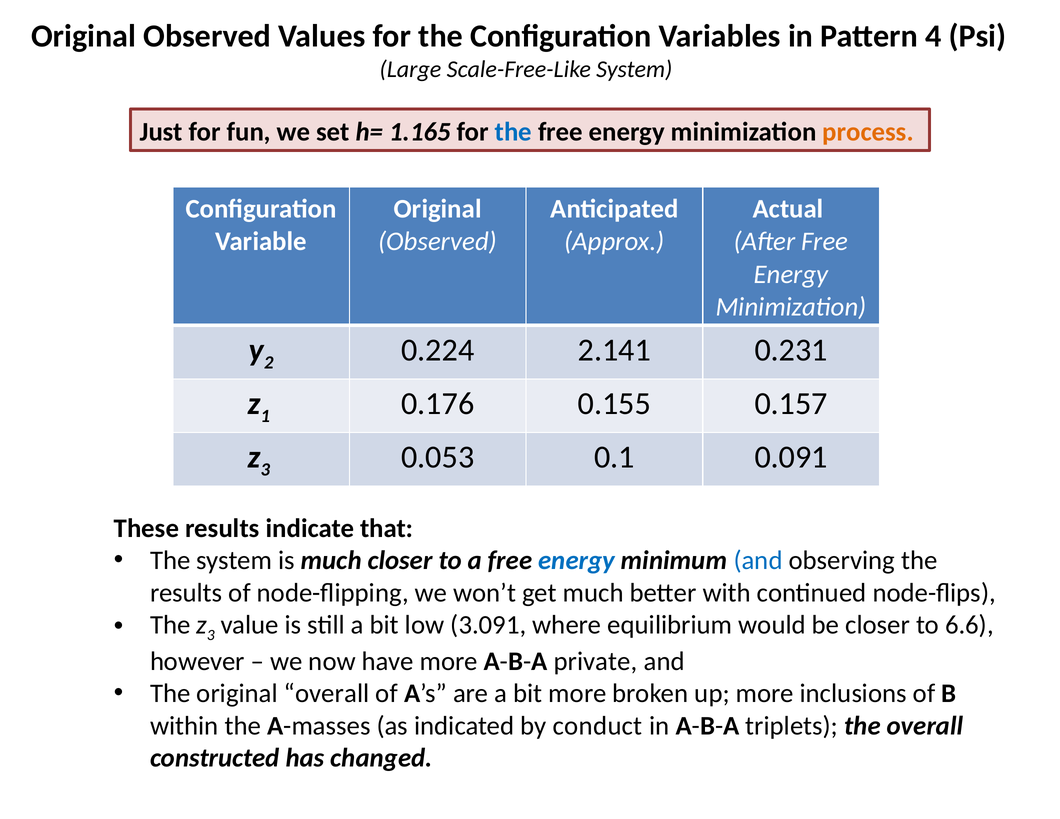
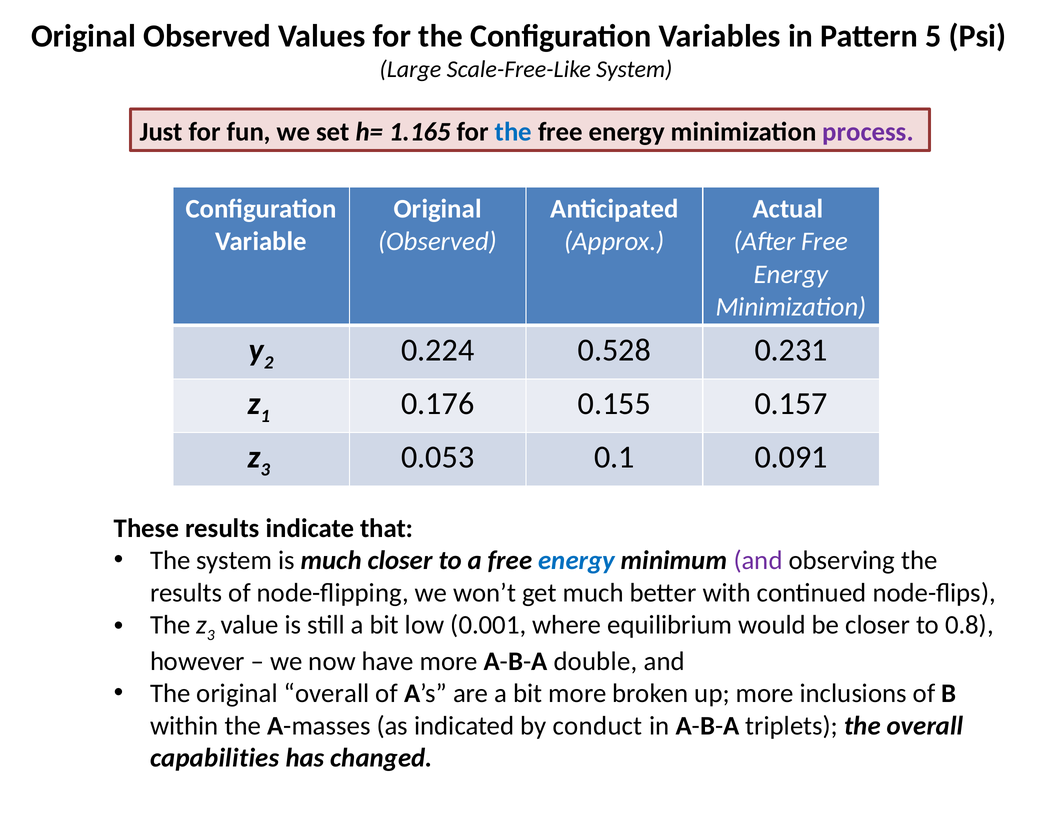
4: 4 -> 5 (933, 36)
process colour: orange -> purple (868, 132)
2.141: 2.141 -> 0.528 (614, 350)
and colour: blue -> purple (758, 561)
3.091: 3.091 -> 0.001 (488, 625)
6.6: 6.6 -> 0.8 (969, 625)
private: private -> double (595, 661)
constructed: constructed -> capabilities (215, 758)
